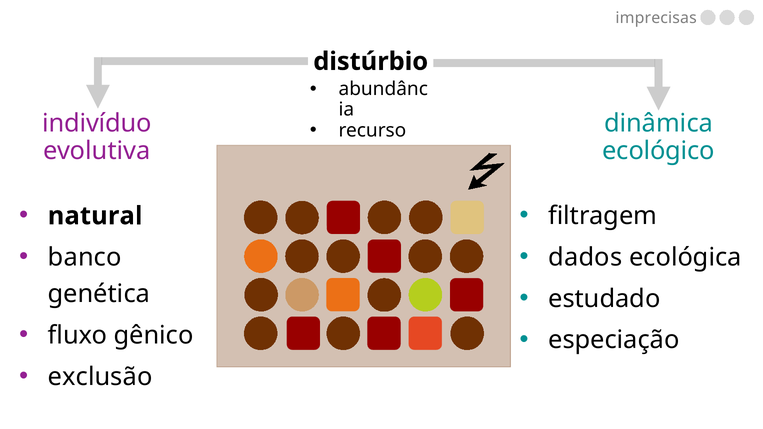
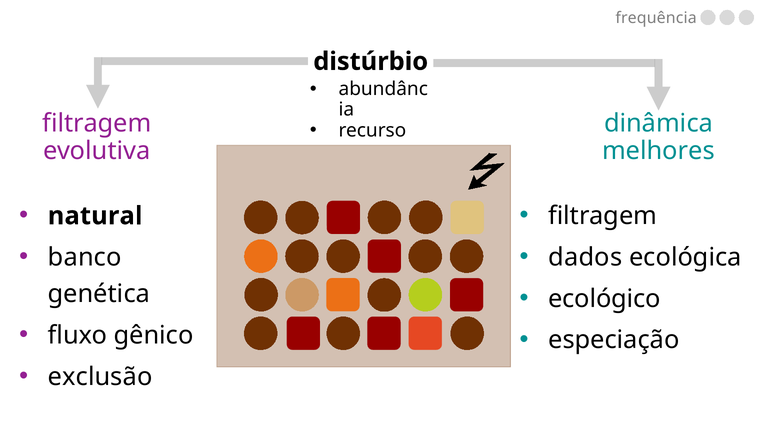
imprecisas: imprecisas -> frequência (656, 18)
indivíduo: indivíduo -> filtragem (97, 123)
ecológico: ecológico -> melhores (659, 151)
estudado: estudado -> ecológico (604, 299)
